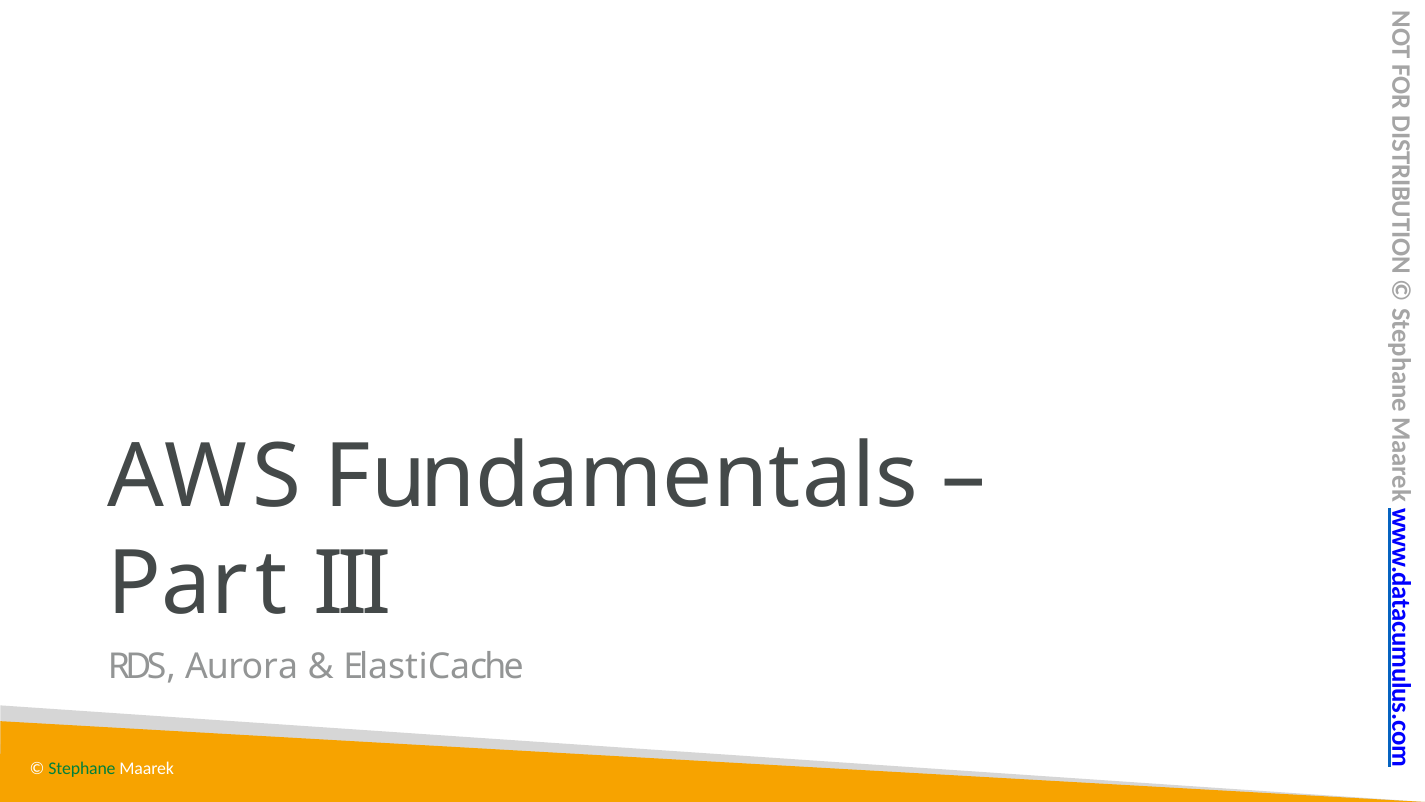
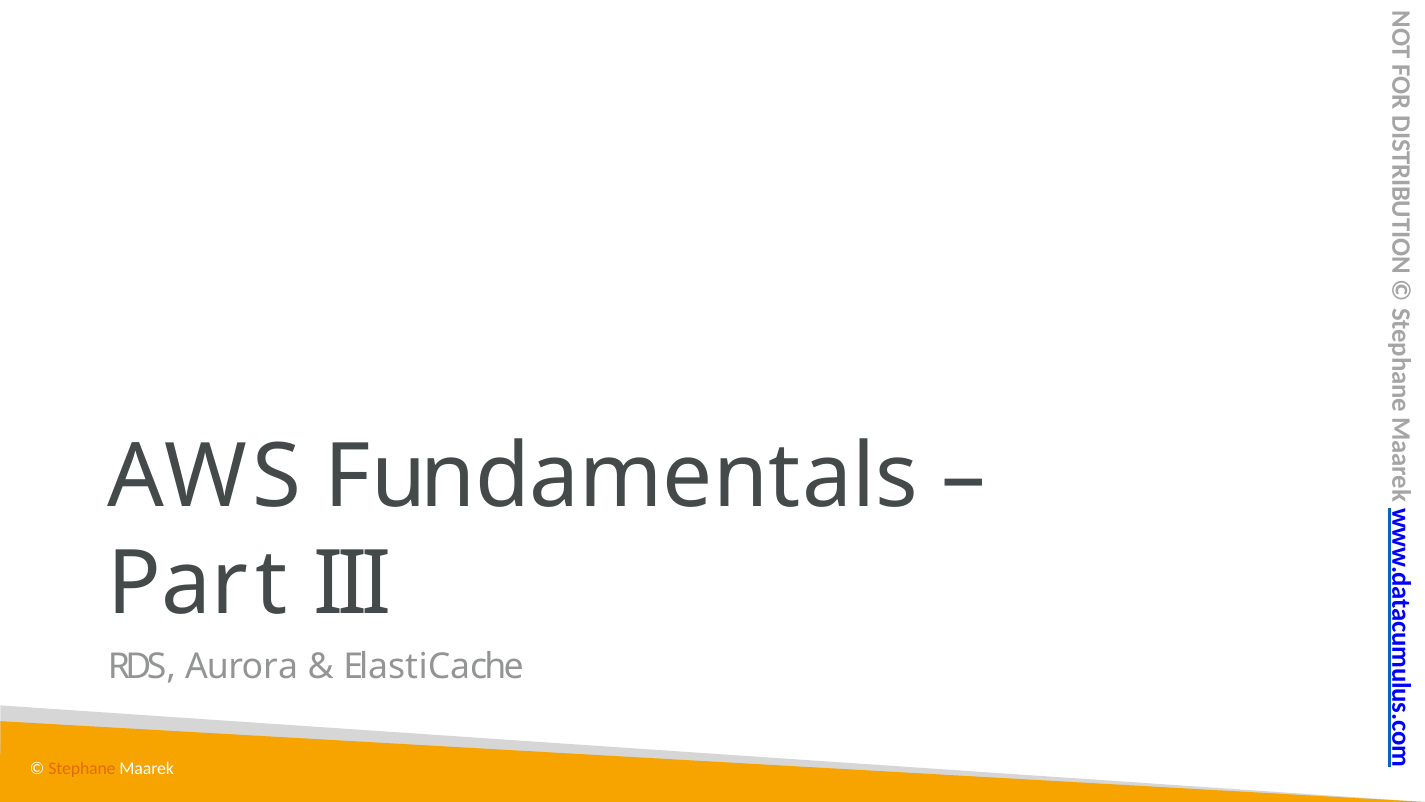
Stephane colour: green -> orange (82, 768)
